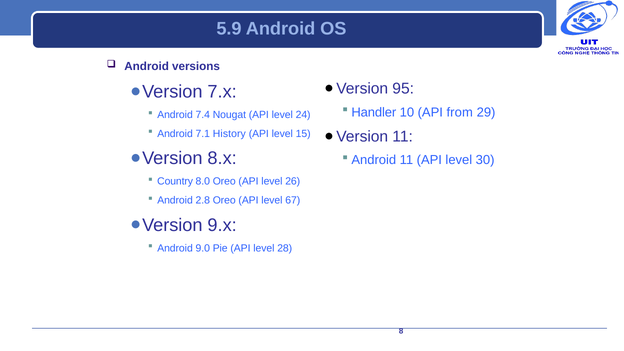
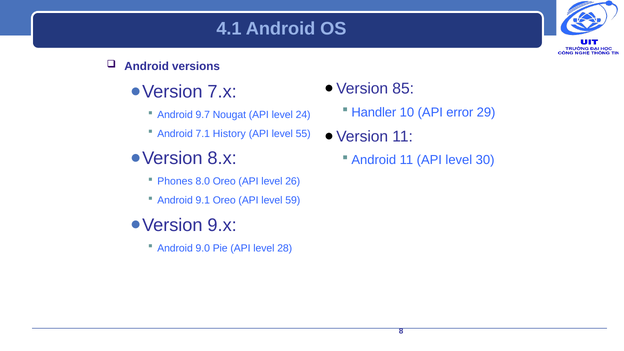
5.9: 5.9 -> 4.1 (229, 29)
95: 95 -> 85 (403, 89)
from: from -> error (460, 112)
7.4: 7.4 -> 9.7 (203, 115)
15: 15 -> 55 (303, 134)
Country: Country -> Phones (175, 181)
2.8: 2.8 -> 9.1 (203, 200)
67: 67 -> 59 (293, 200)
